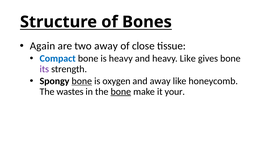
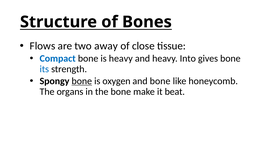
Again: Again -> Flows (43, 46)
heavy Like: Like -> Into (188, 59)
its colour: purple -> blue (44, 69)
and away: away -> bone (160, 81)
wastes: wastes -> organs (70, 92)
bone underline: present -> none (121, 92)
your: your -> beat (175, 92)
